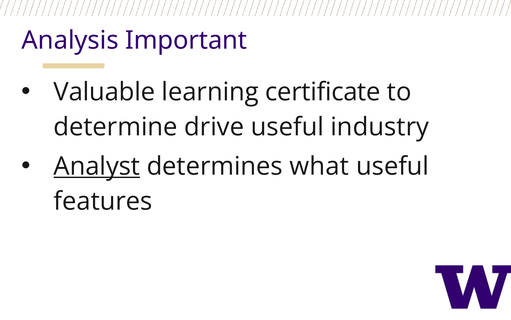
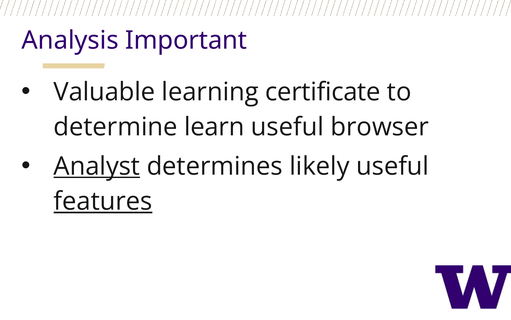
drive: drive -> learn (214, 127)
industry: industry -> browser (380, 127)
what: what -> likely (319, 166)
features underline: none -> present (103, 201)
